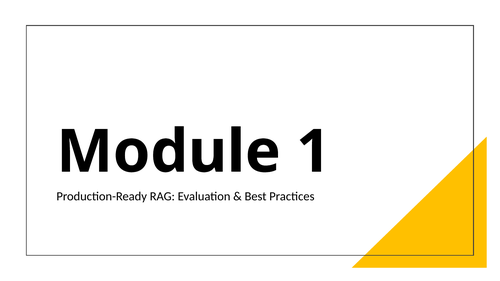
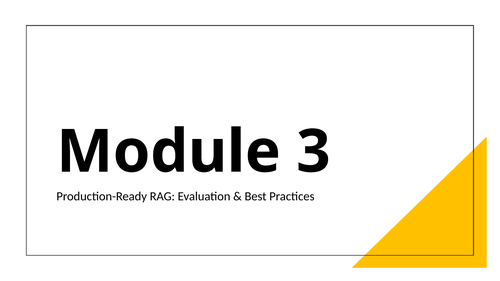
1: 1 -> 3 (313, 152)
